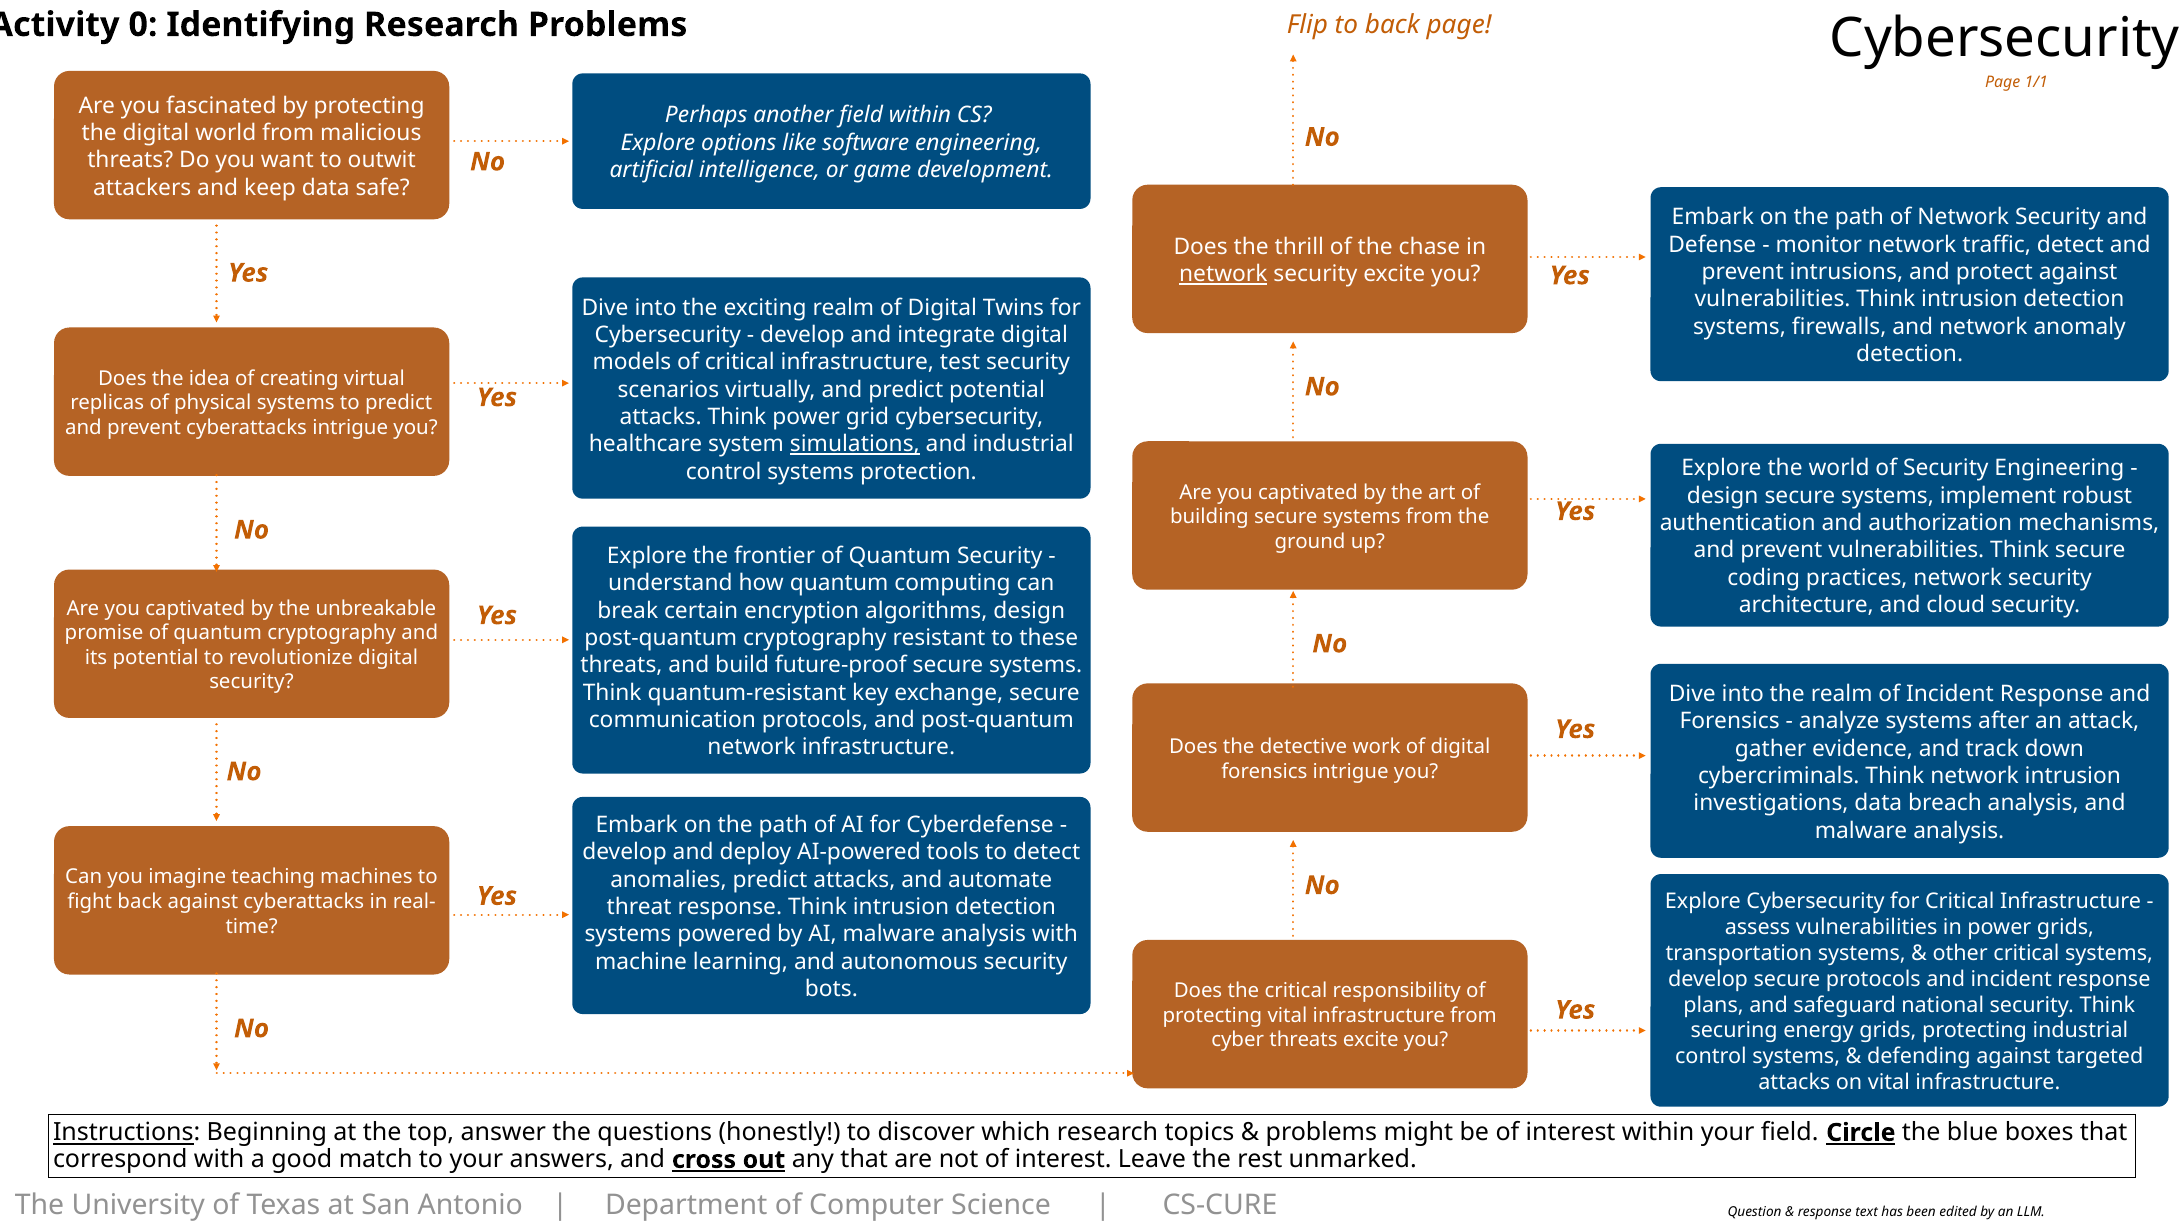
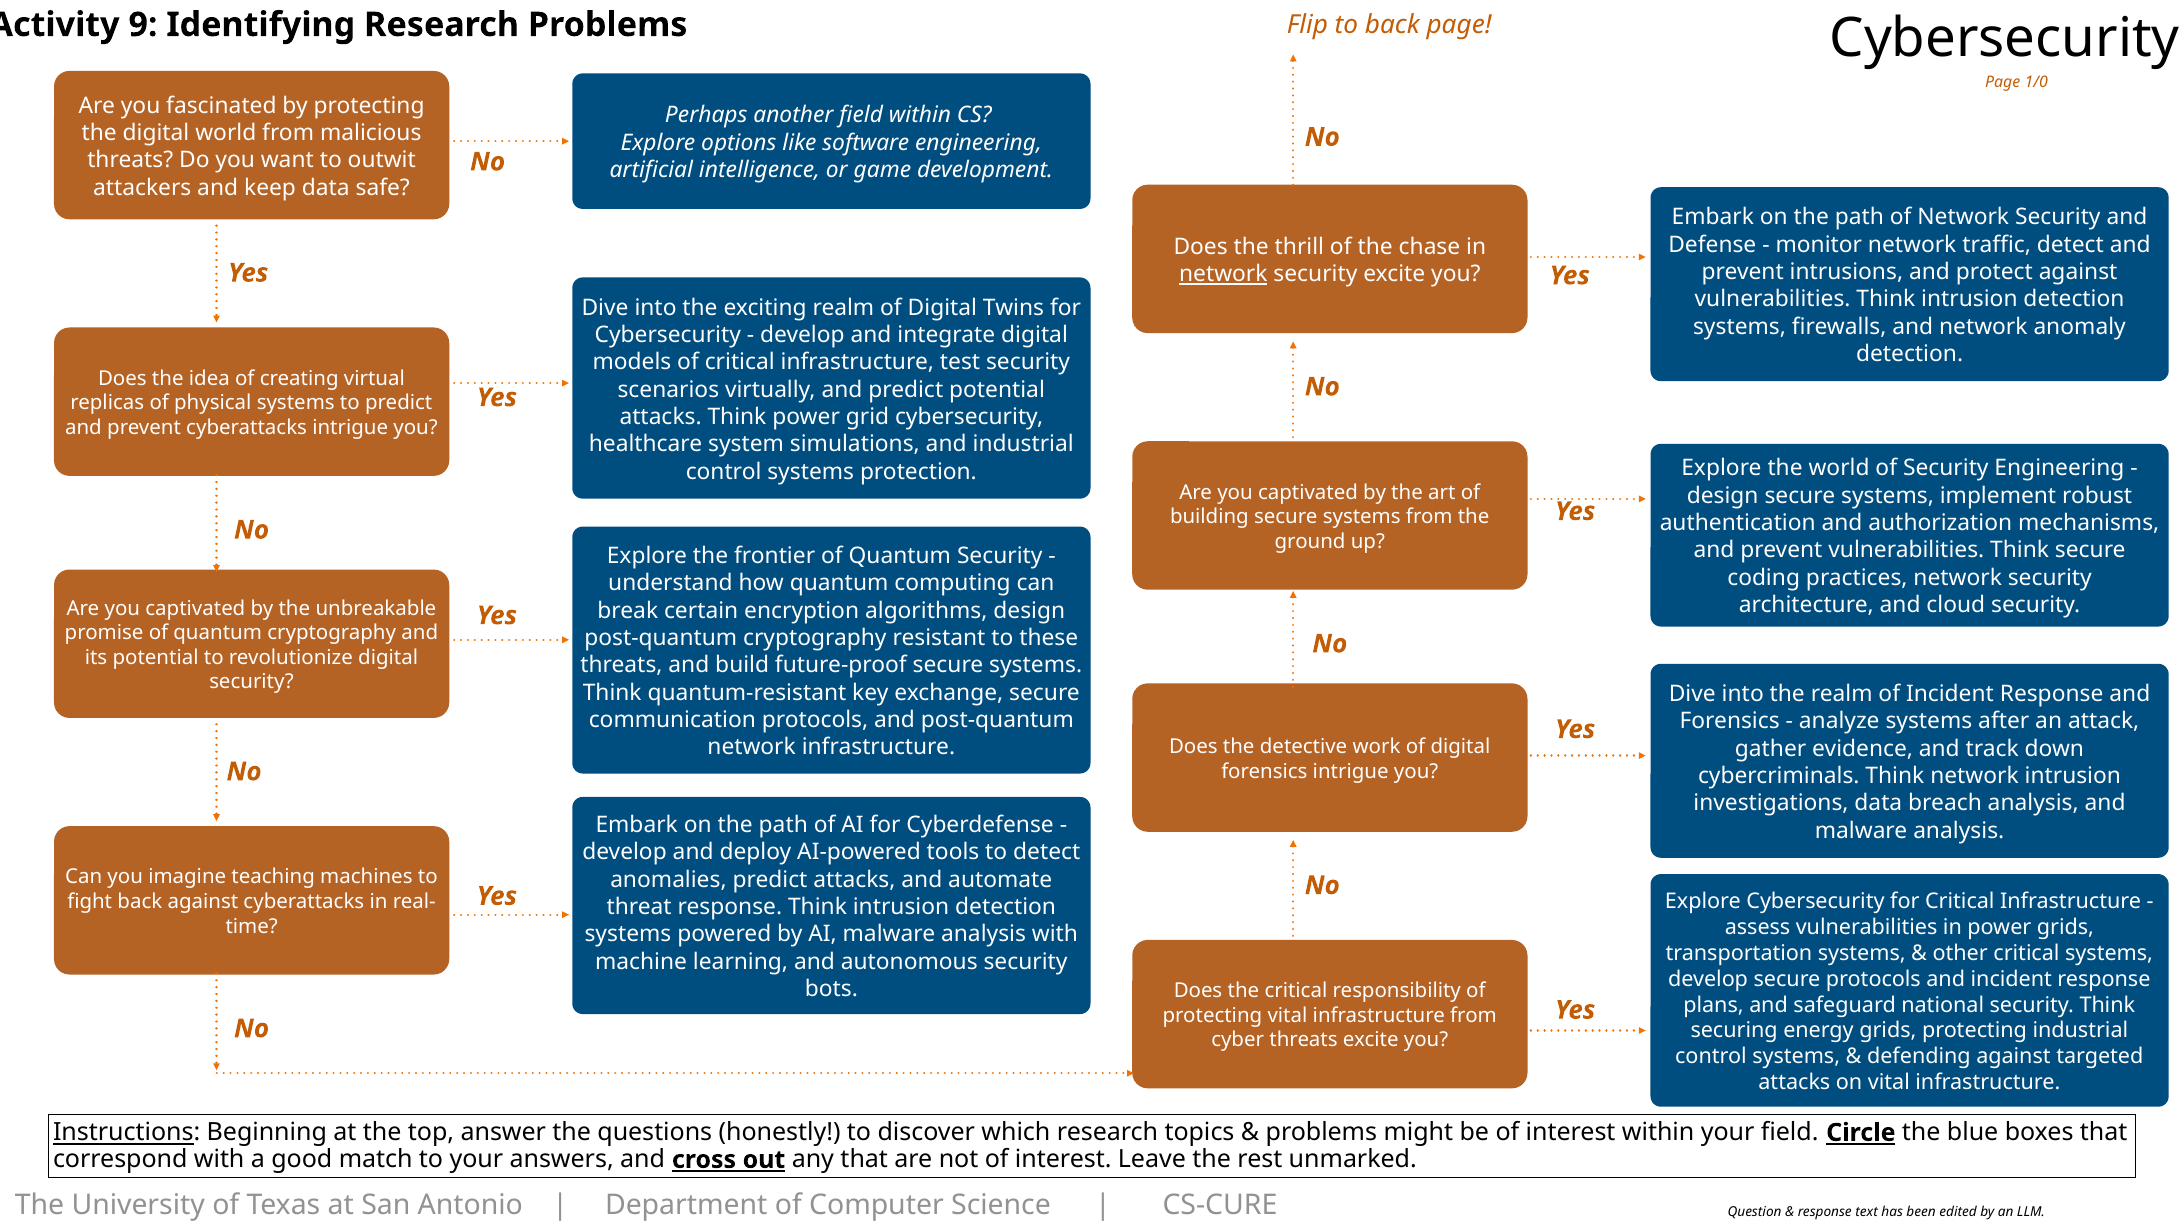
0: 0 -> 9 (143, 25)
1/1: 1/1 -> 1/0 (2036, 82)
simulations underline: present -> none (855, 444)
